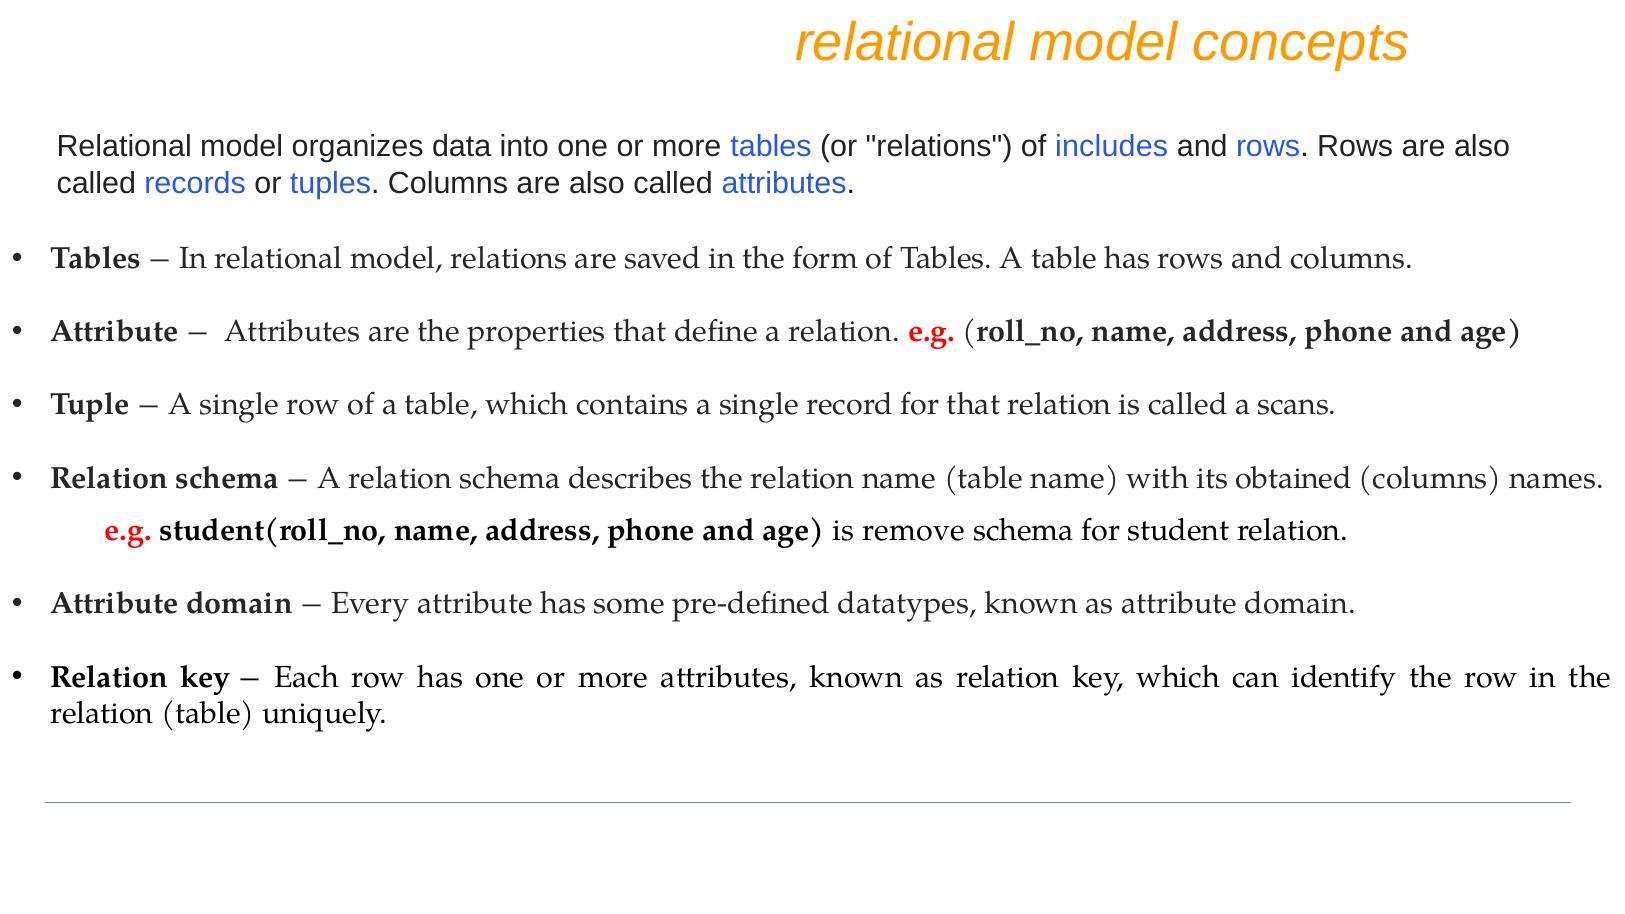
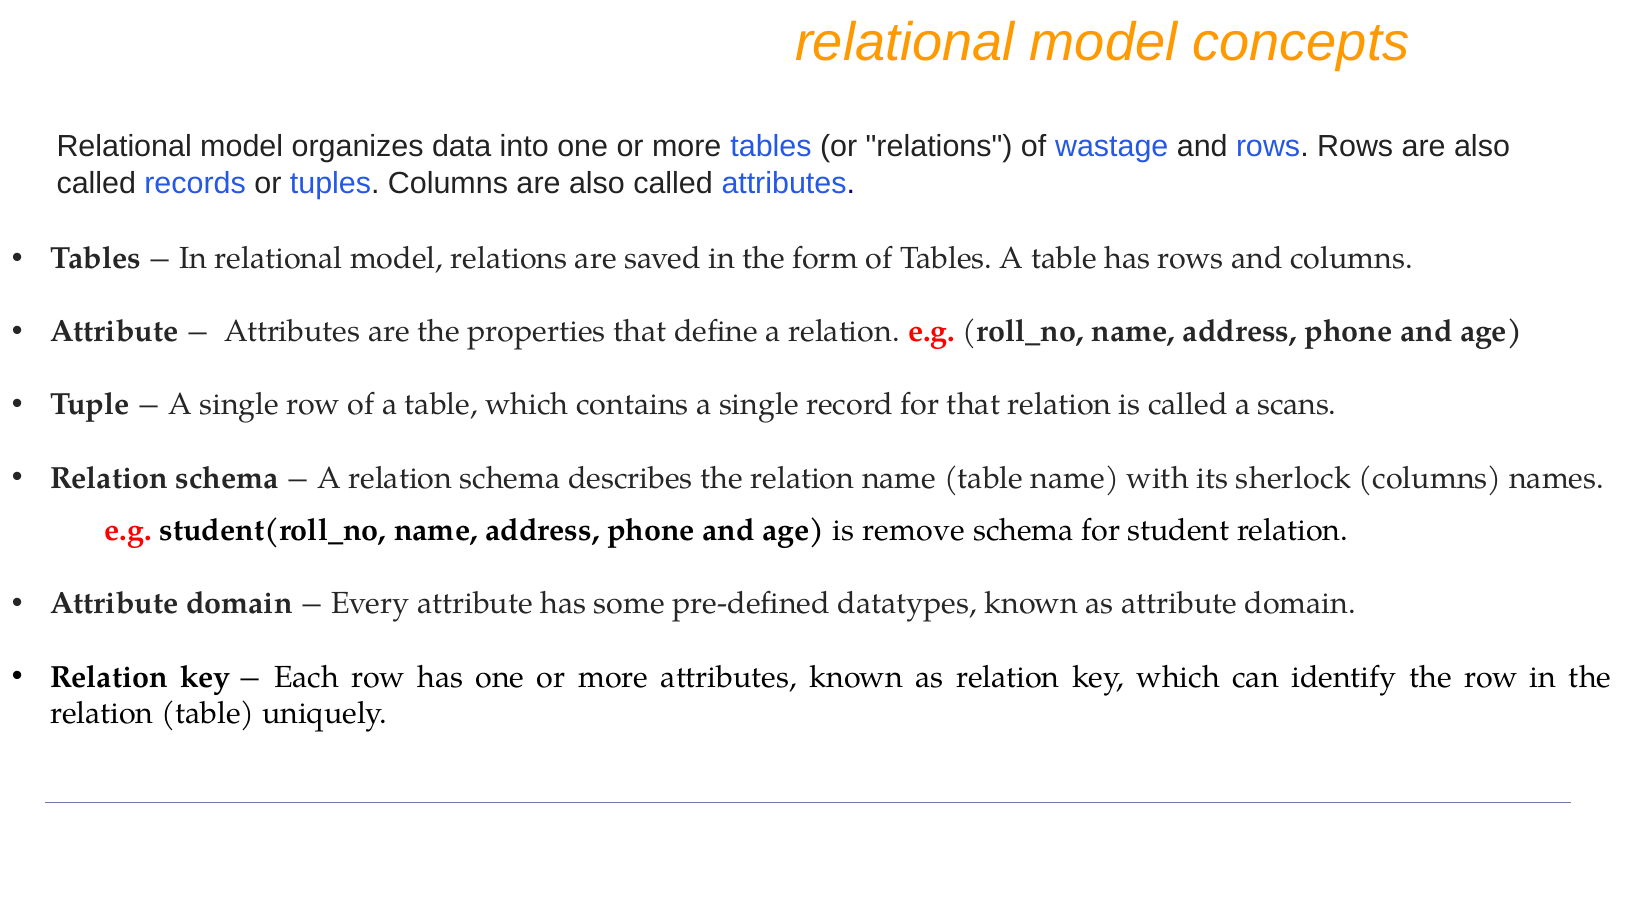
includes: includes -> wastage (1112, 147)
obtained: obtained -> sherlock (1293, 478)
